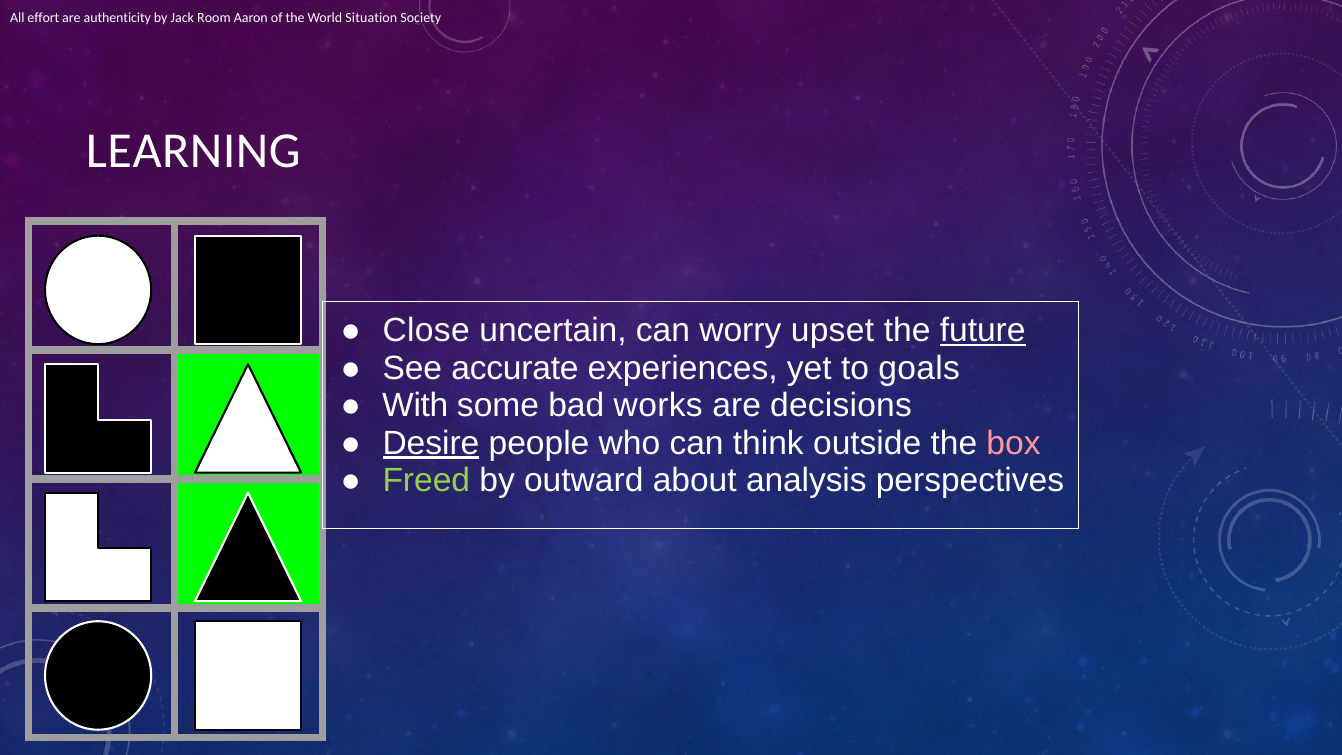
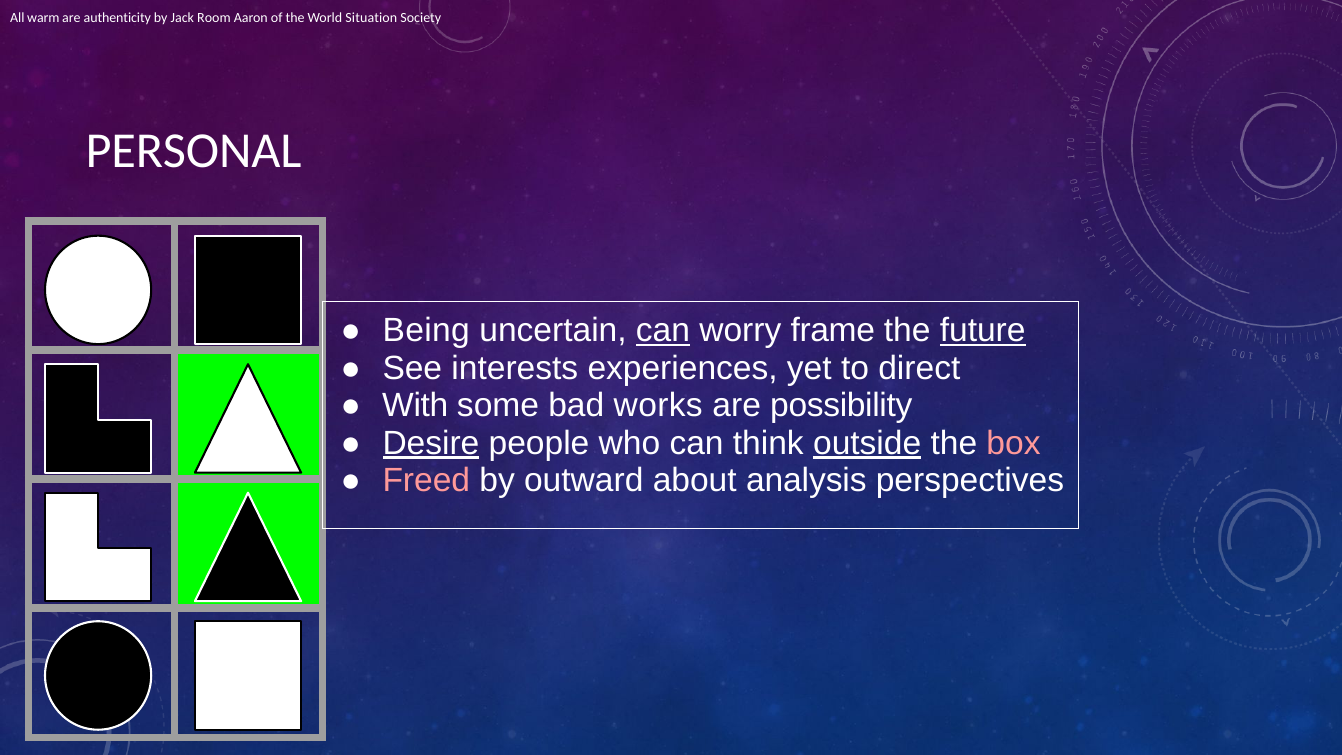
effort: effort -> warm (43, 18)
LEARNING: LEARNING -> PERSONAL (194, 151)
Close: Close -> Being (426, 331)
can underline: none -> present (663, 331)
upset: upset -> frame (833, 331)
accurate: accurate -> interests (515, 368)
goals: goals -> direct (919, 368)
decisions: decisions -> possibility (841, 406)
outside underline: none -> present (867, 443)
Freed colour: light green -> pink (426, 480)
